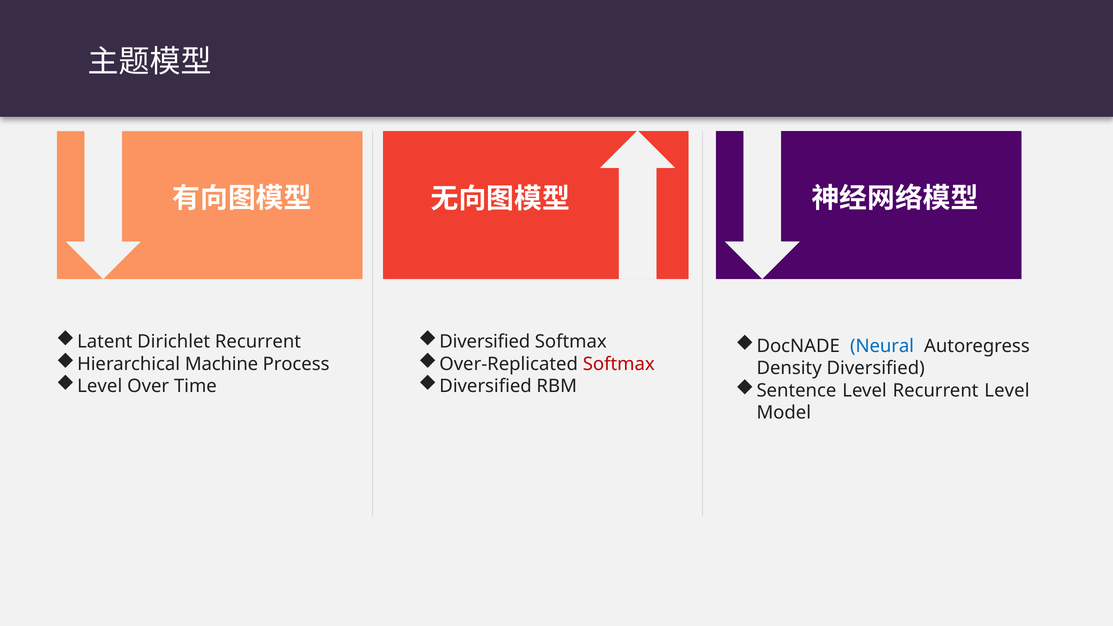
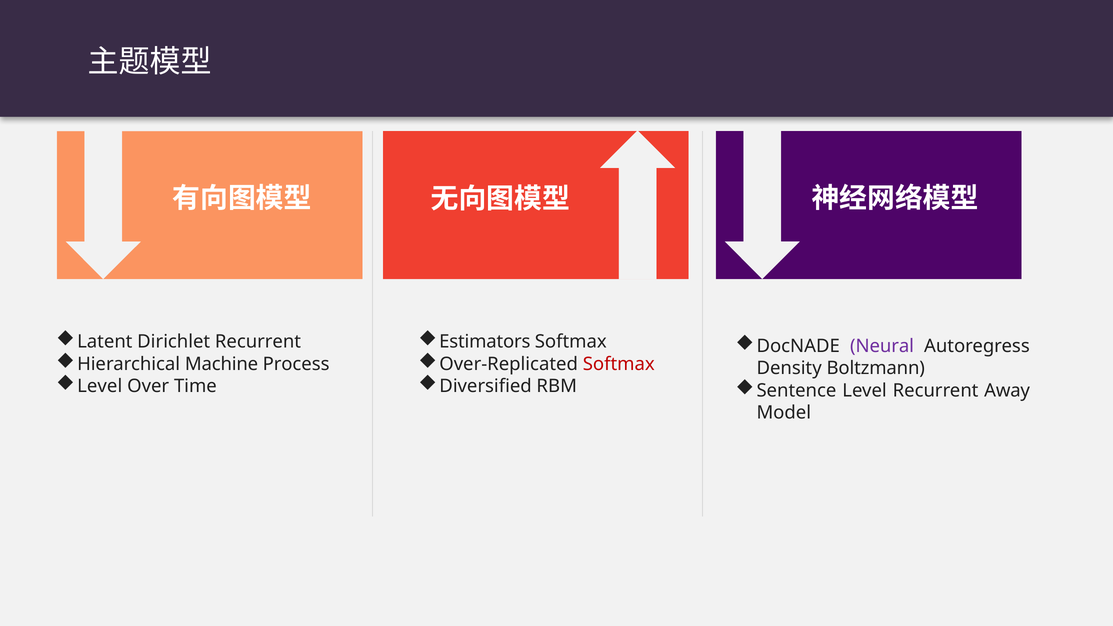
Diversified: Diversified -> Estimators (485, 342)
Neural colour: blue -> purple (882, 346)
Density Diversified: Diversified -> Boltzmann (876, 368)
Recurrent Level: Level -> Away (1007, 390)
